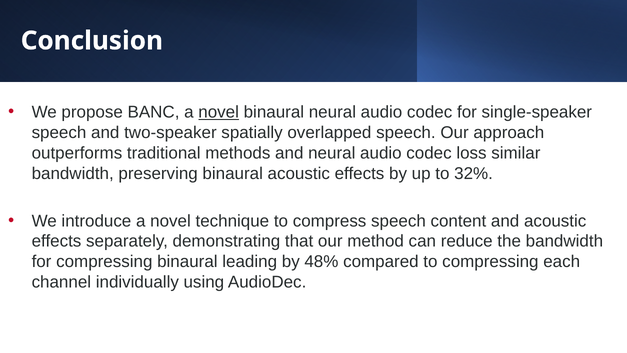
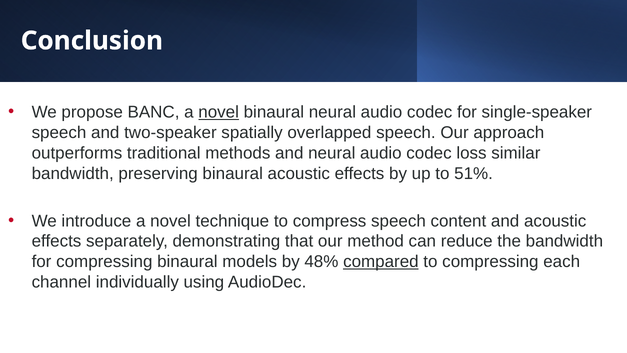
32%: 32% -> 51% (474, 173)
leading: leading -> models (250, 262)
compared underline: none -> present (381, 262)
